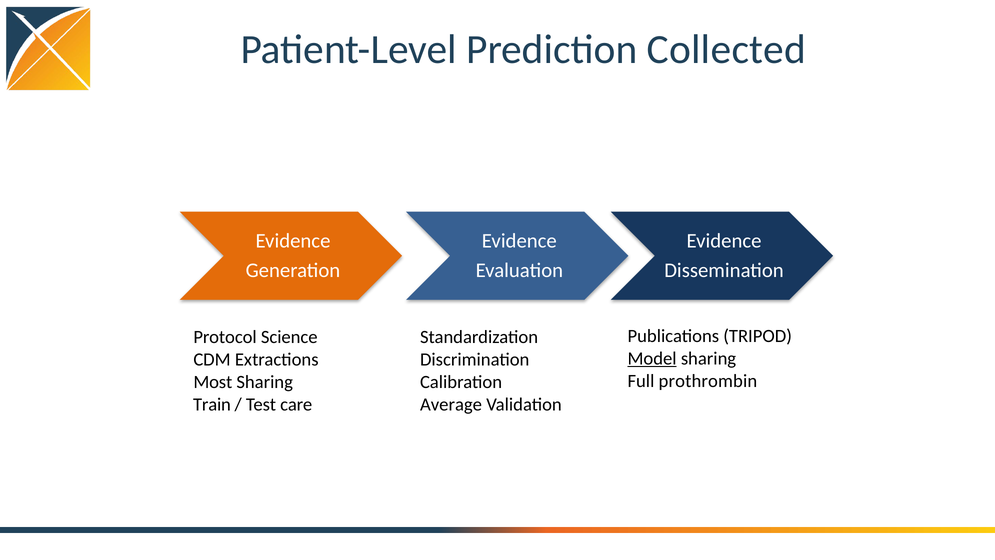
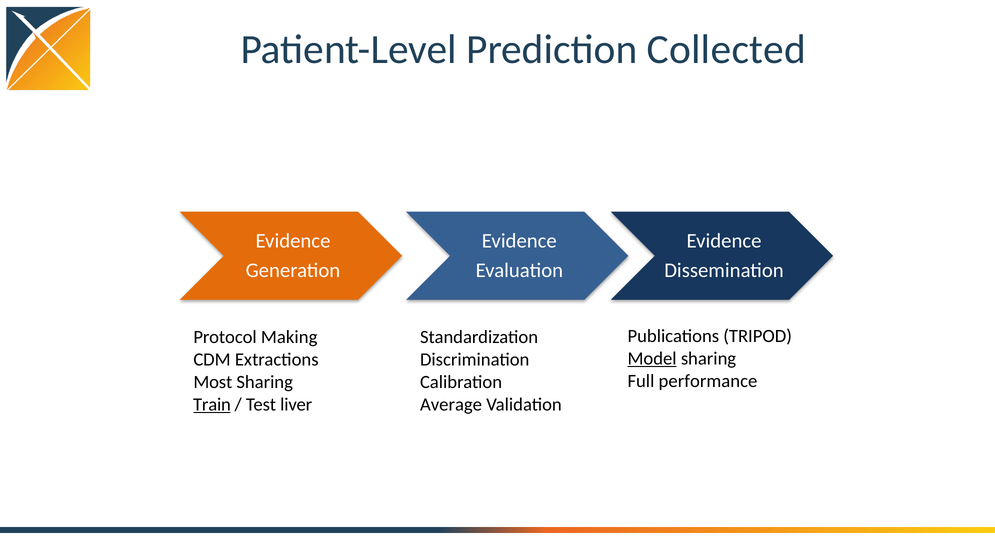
Science: Science -> Making (289, 337)
prothrombin: prothrombin -> performance (708, 381)
Train underline: none -> present (212, 404)
care: care -> liver (296, 404)
